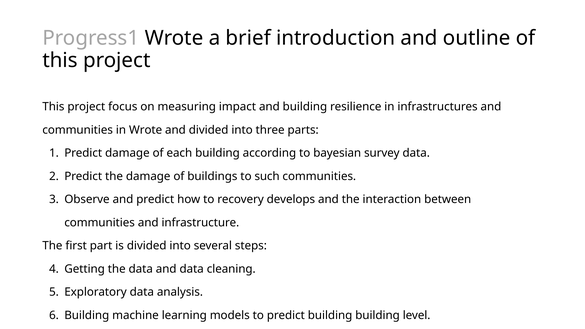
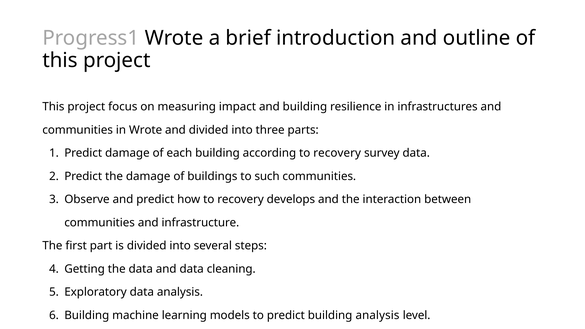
according to bayesian: bayesian -> recovery (337, 153)
building building: building -> analysis (377, 315)
